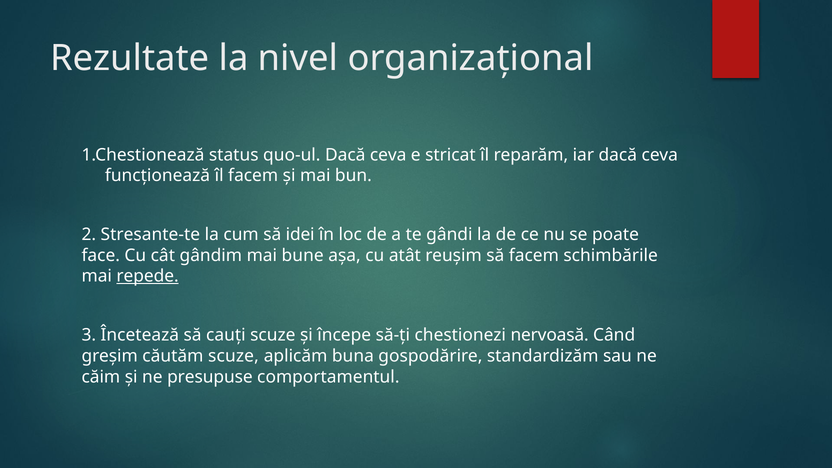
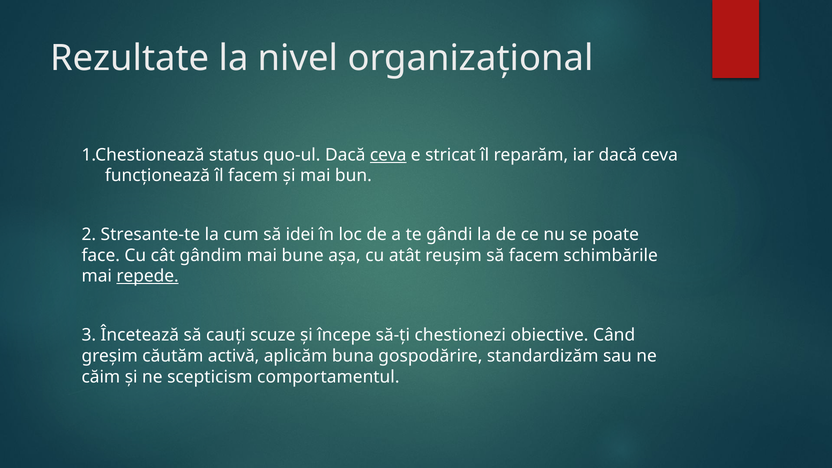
ceva underline: none -> present (388, 155)
nervoasă: nervoasă -> obiective (550, 335)
căutăm scuze: scuze -> activă (234, 356)
presupuse: presupuse -> scepticism (210, 377)
